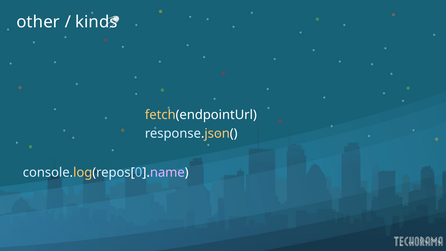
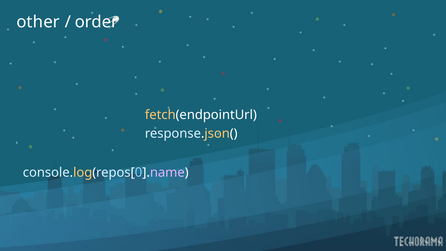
kinds: kinds -> order (96, 22)
